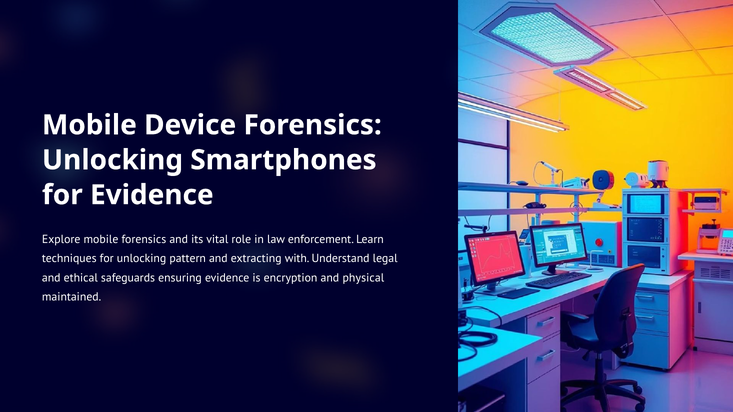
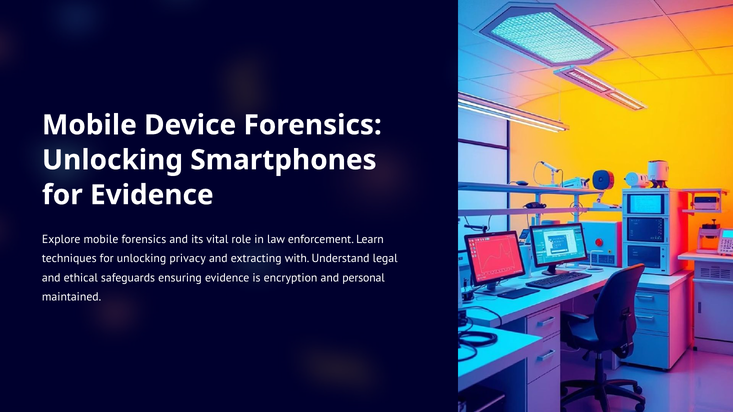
pattern: pattern -> privacy (188, 259)
physical: physical -> personal (364, 278)
